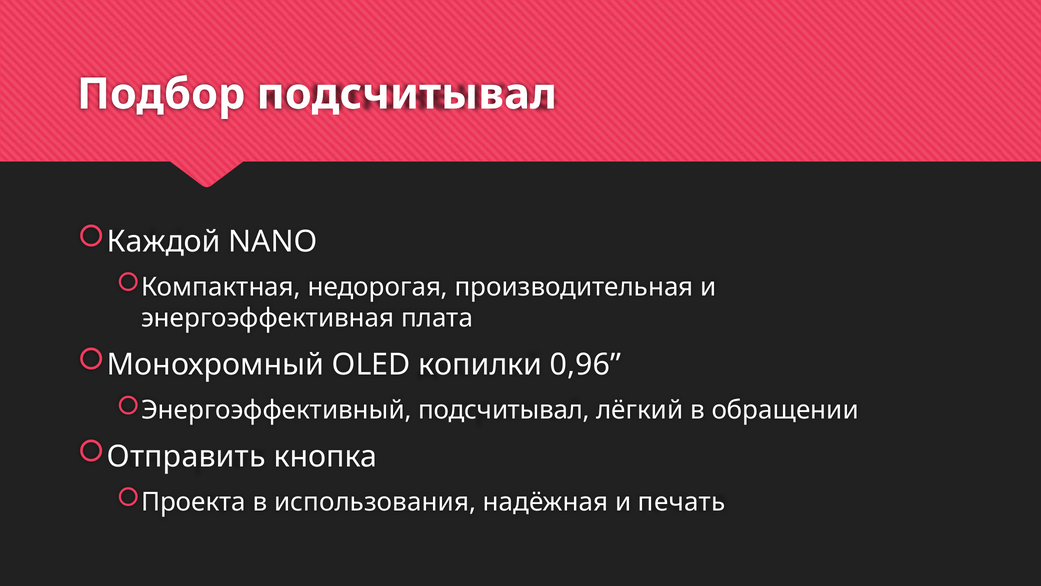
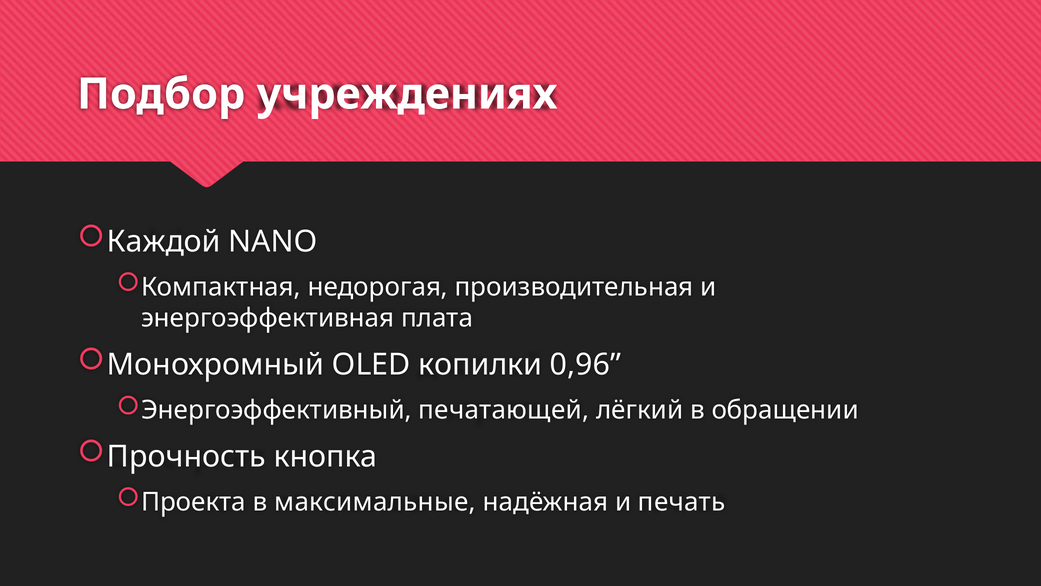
Подбор подсчитывал: подсчитывал -> учреждениях (407, 94)
Энергоэффективный подсчитывал: подсчитывал -> печатающей (504, 410)
Отправить: Отправить -> Прочность (186, 457)
использования: использования -> максимальные (375, 502)
